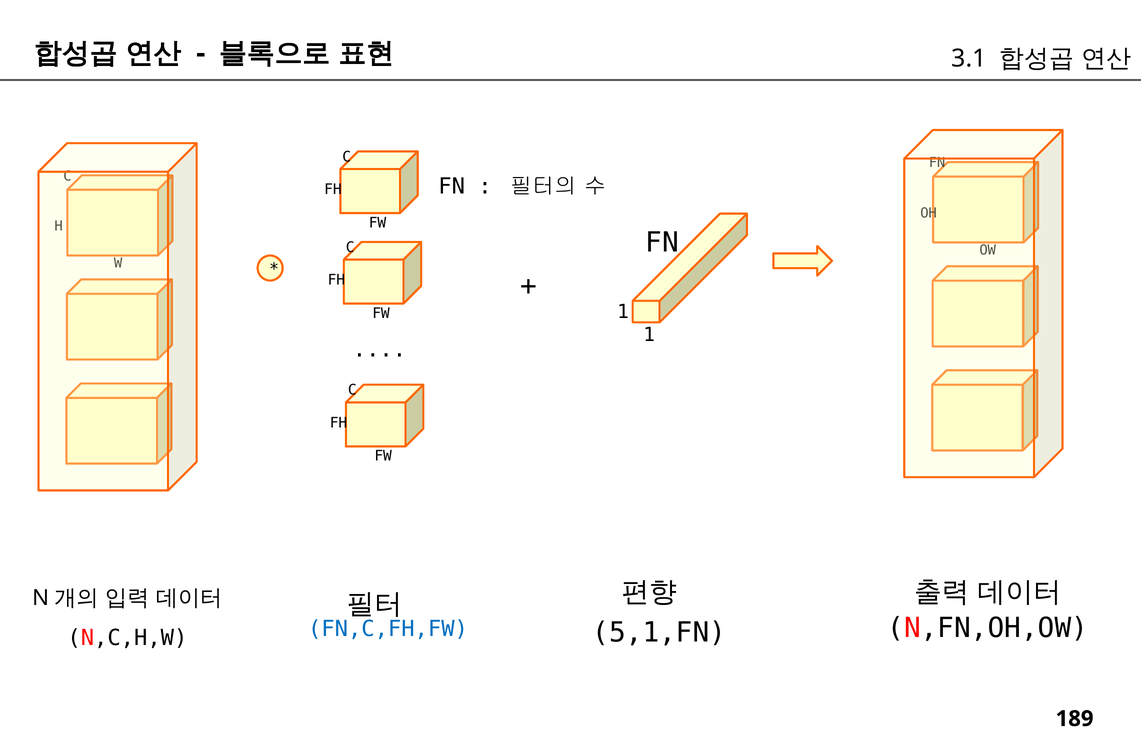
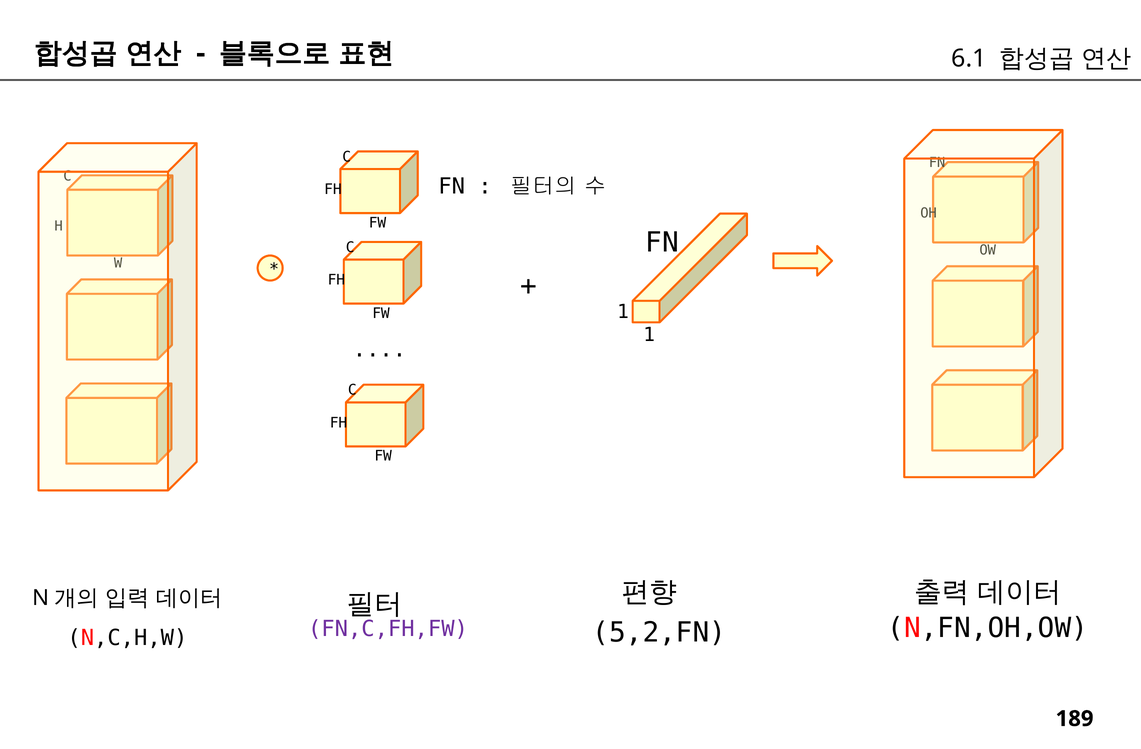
3.1: 3.1 -> 6.1 (969, 58)
5,1,FN: 5,1,FN -> 5,2,FN (659, 633)
FN,C,FH,FW colour: blue -> purple (388, 629)
